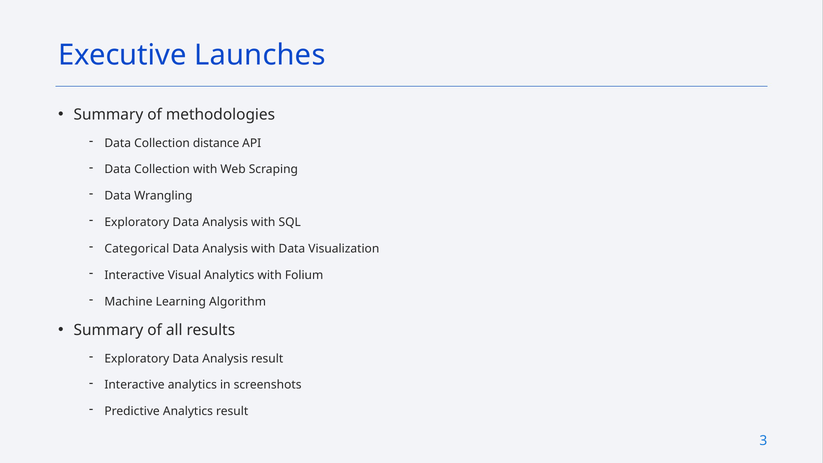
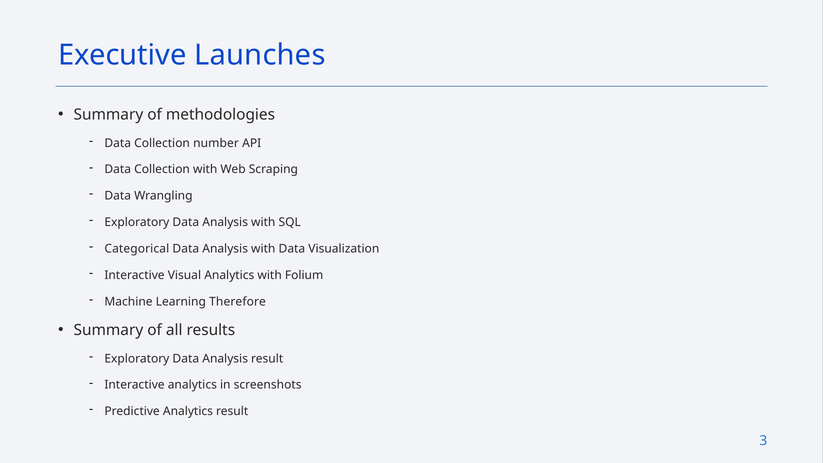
distance: distance -> number (216, 143)
Algorithm: Algorithm -> Therefore (238, 302)
